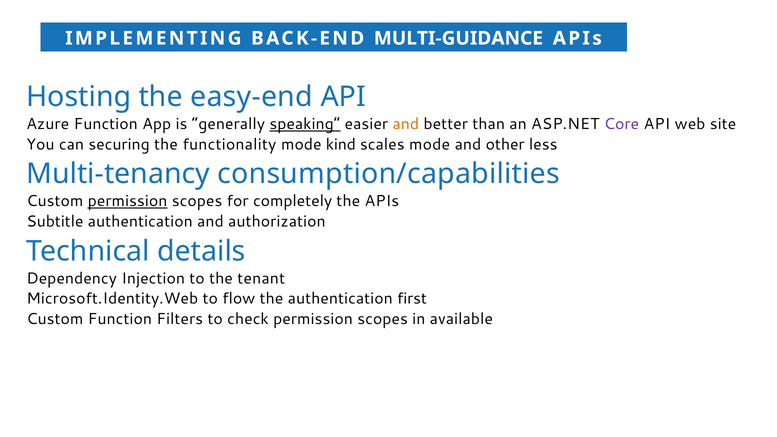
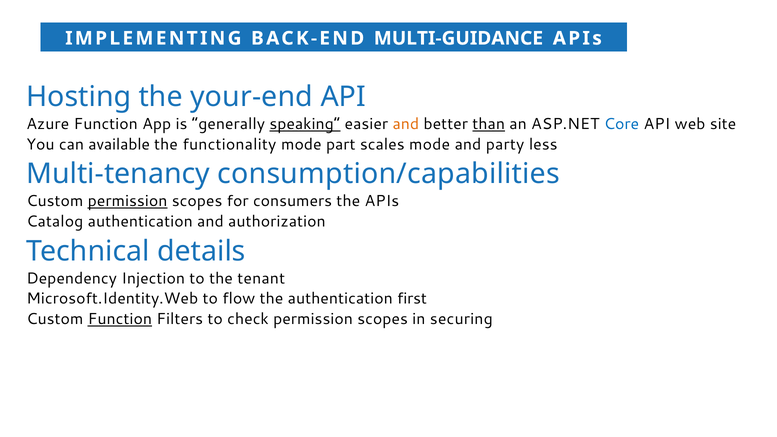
easy-end: easy-end -> your-end (252, 97)
than underline: none -> present (489, 124)
Core colour: purple -> blue (621, 124)
securing: securing -> available (119, 144)
kind: kind -> part (341, 144)
other: other -> party (505, 144)
completely: completely -> consumers (293, 201)
Subtitle: Subtitle -> Catalog (55, 221)
Function underline: none -> present (120, 319)
available: available -> securing (461, 319)
